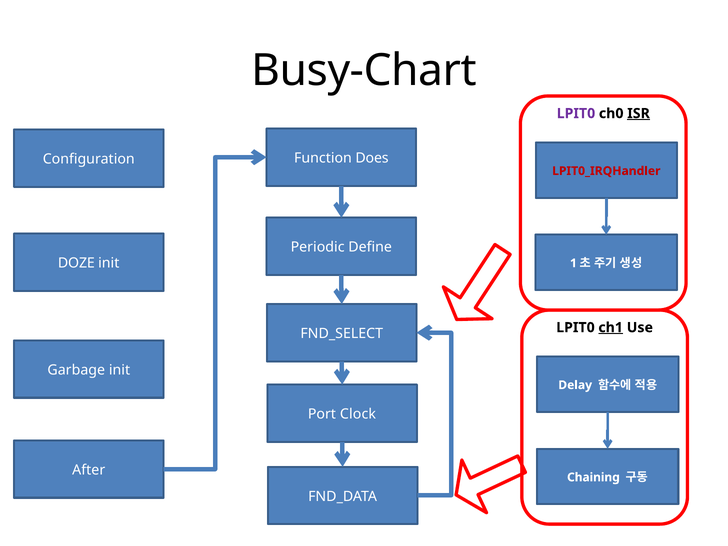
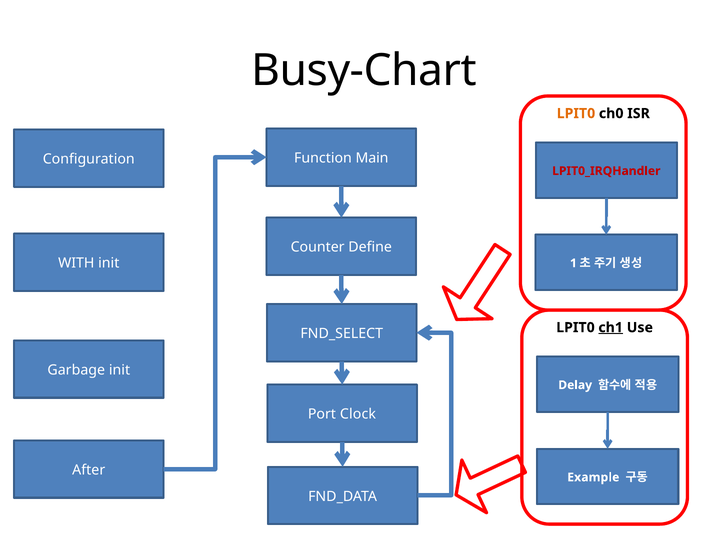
LPIT0 colour: purple -> orange (576, 113)
ISR underline: present -> none (639, 113)
Does: Does -> Main (372, 158)
Periodic: Periodic -> Counter (318, 247)
DOZE: DOZE -> WITH (76, 263)
Chaining: Chaining -> Example (593, 477)
